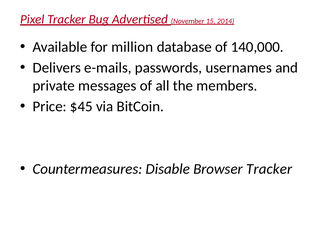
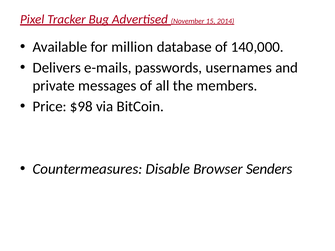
$45: $45 -> $98 (81, 107)
Browser Tracker: Tracker -> Senders (269, 169)
